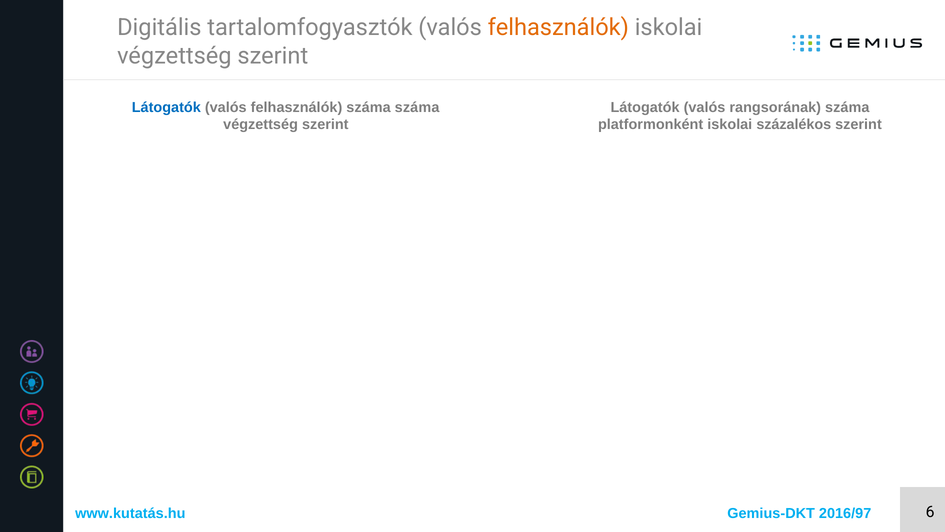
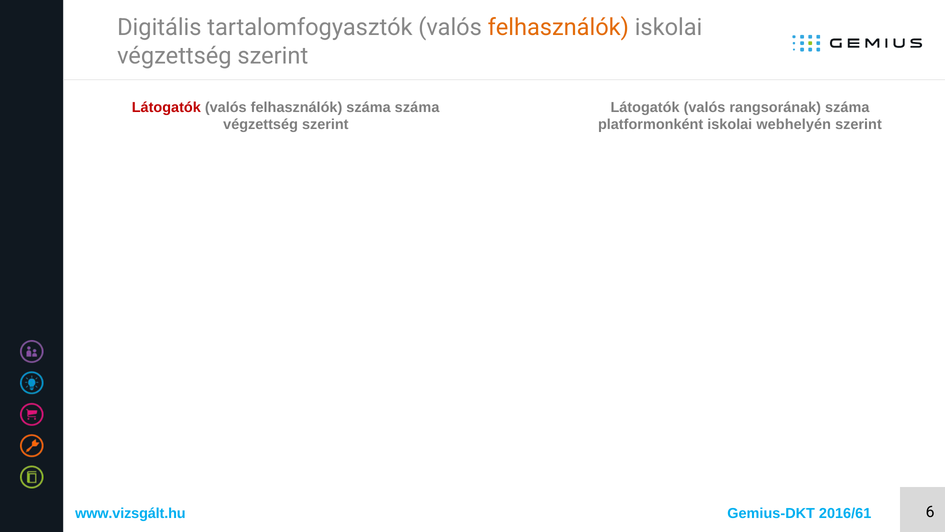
Látogatók colour: blue -> red (166, 107)
százalékos: százalékos -> webhelyén (794, 125)
www.kutatás.hu: www.kutatás.hu -> www.vizsgált.hu (130, 513)
2016/97: 2016/97 -> 2016/61 (845, 513)
